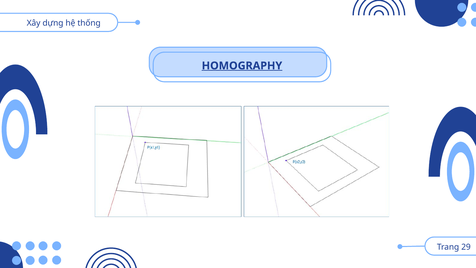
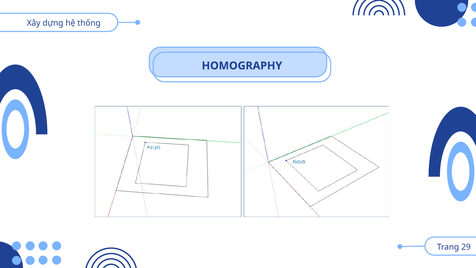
HOMOGRAPHY underline: present -> none (242, 66)
